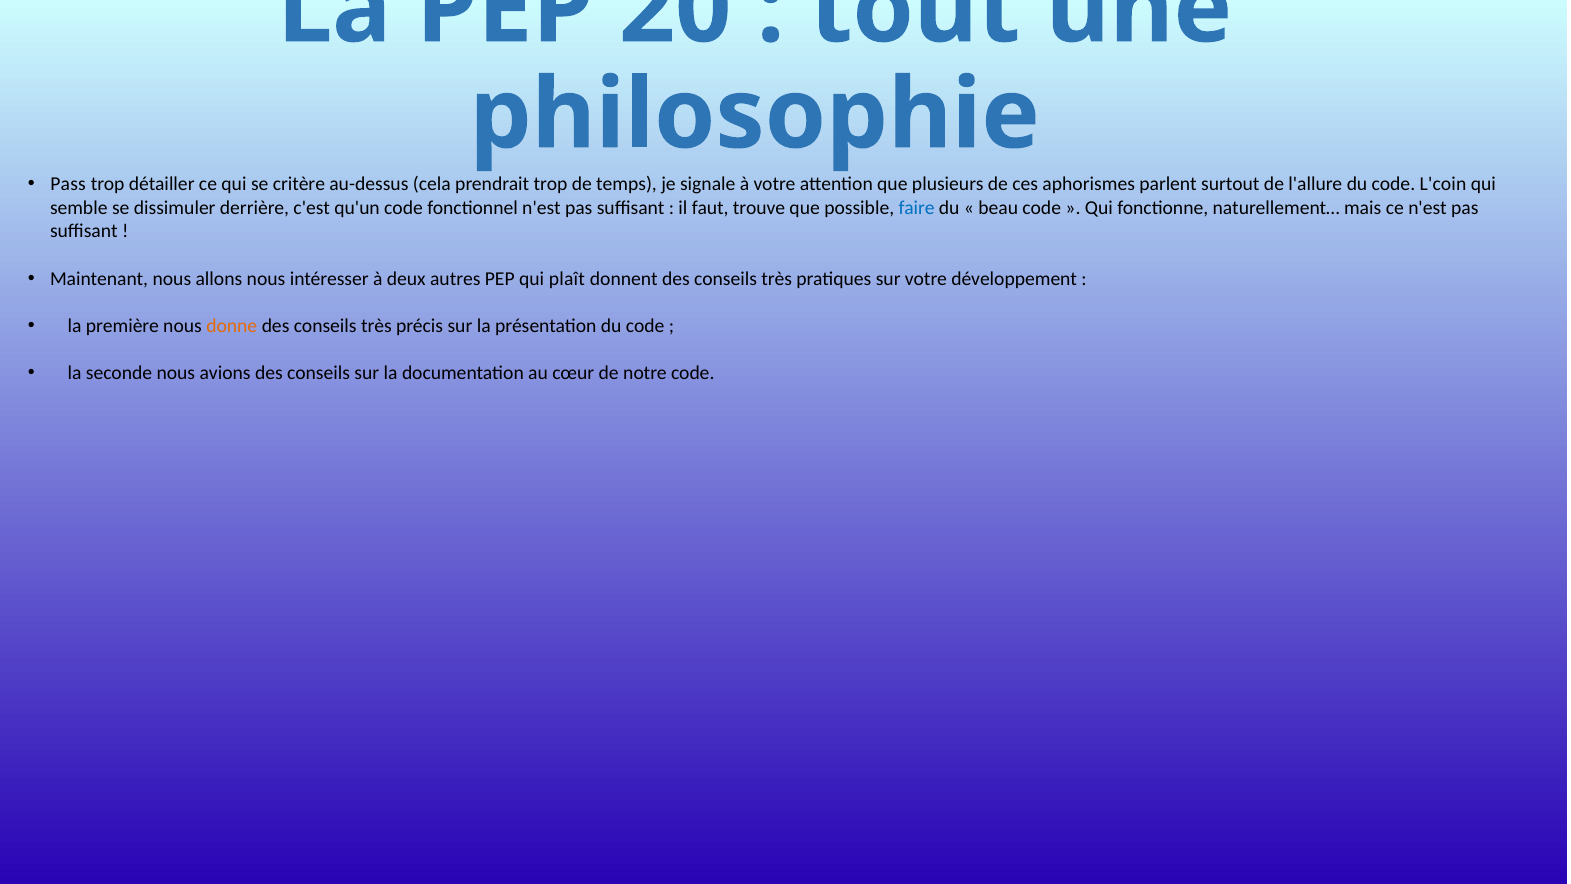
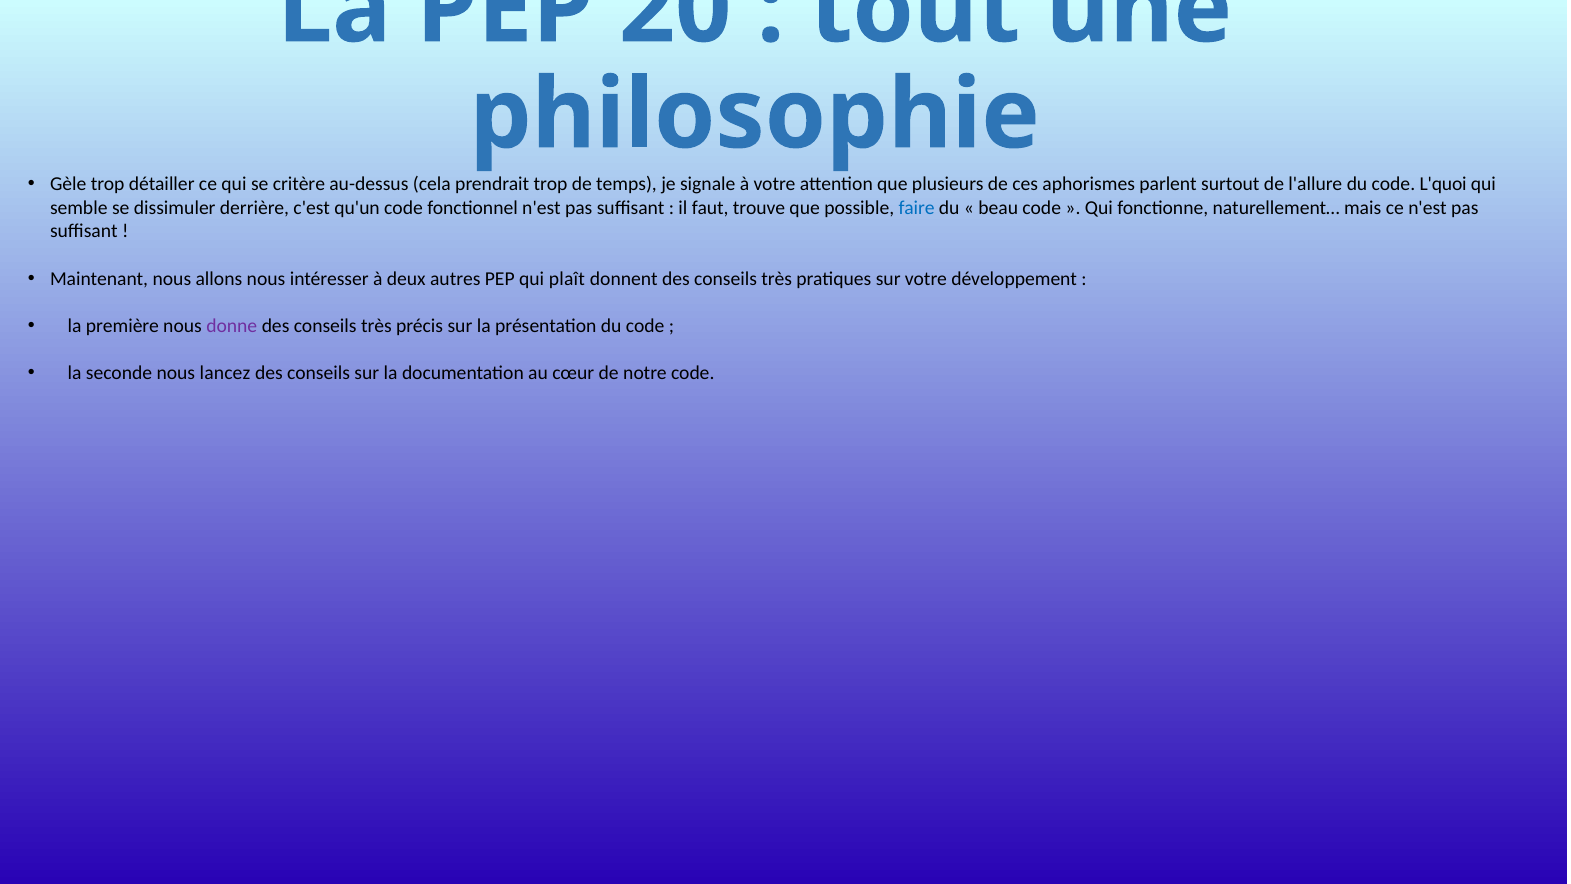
Pass: Pass -> Gèle (68, 184)
L'coin: L'coin -> L'quoi (1443, 184)
donne colour: orange -> purple (232, 326)
avions: avions -> lancez (225, 373)
